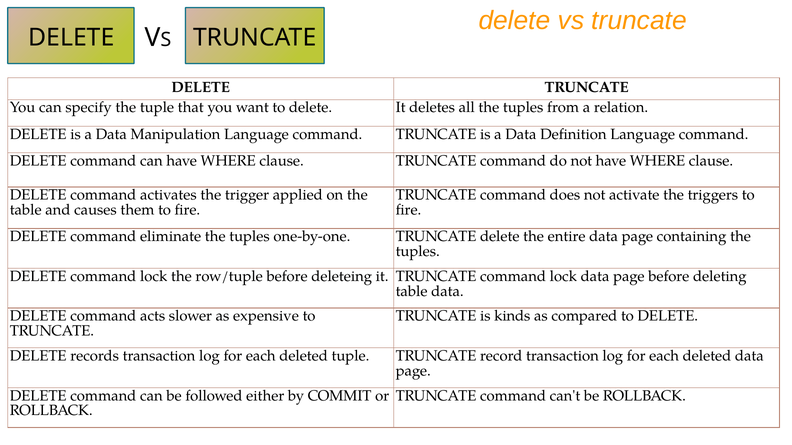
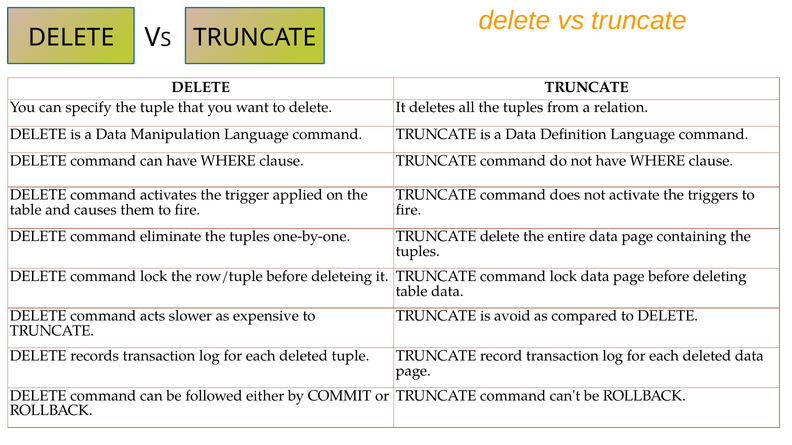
kinds: kinds -> avoid (512, 316)
